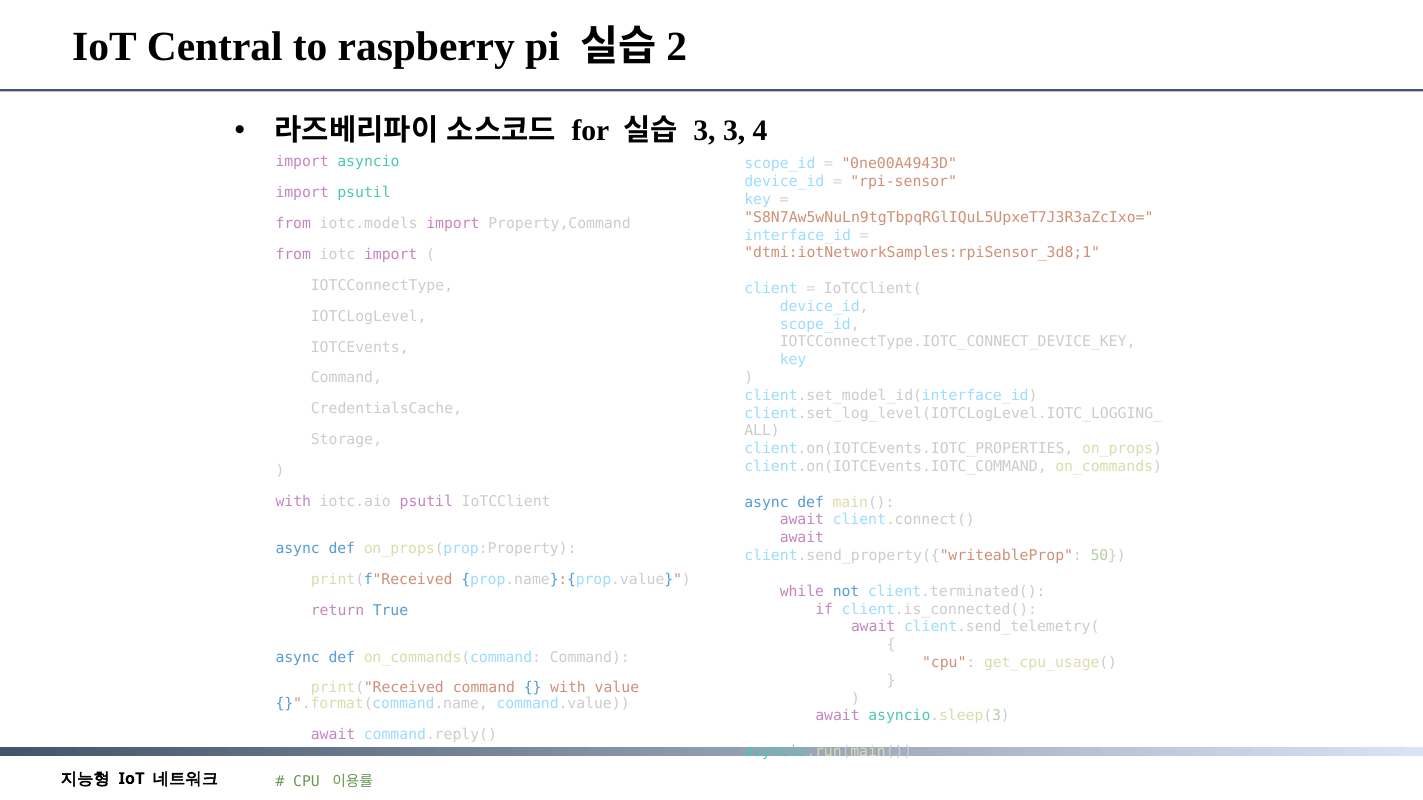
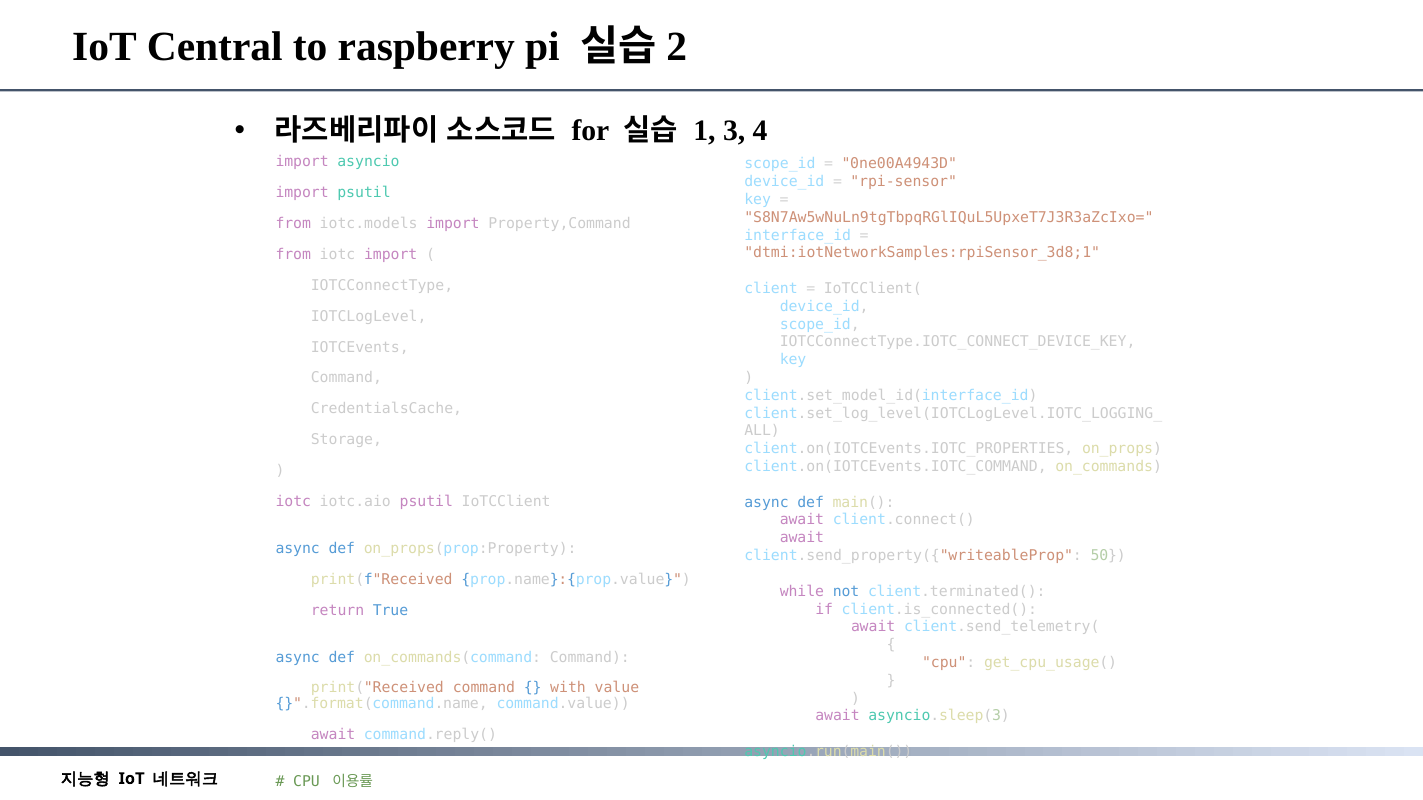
3: 3 -> 1 (705, 131)
with: with -> iotc (293, 502)
